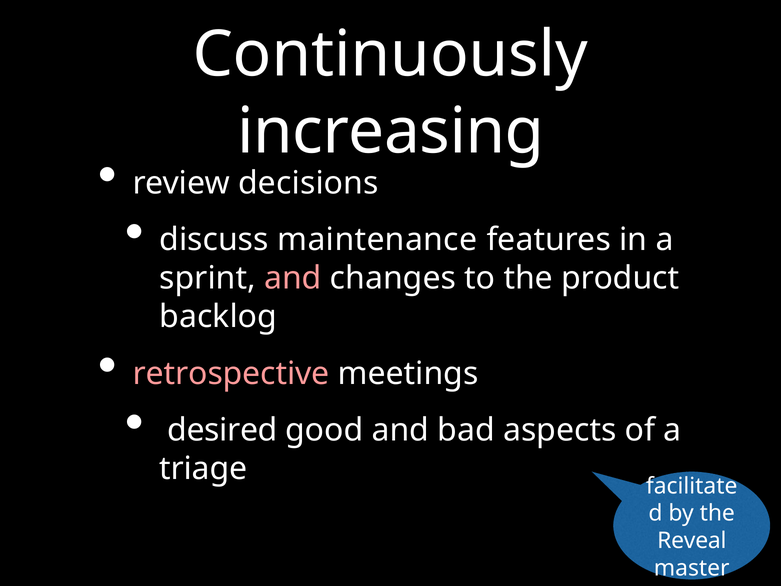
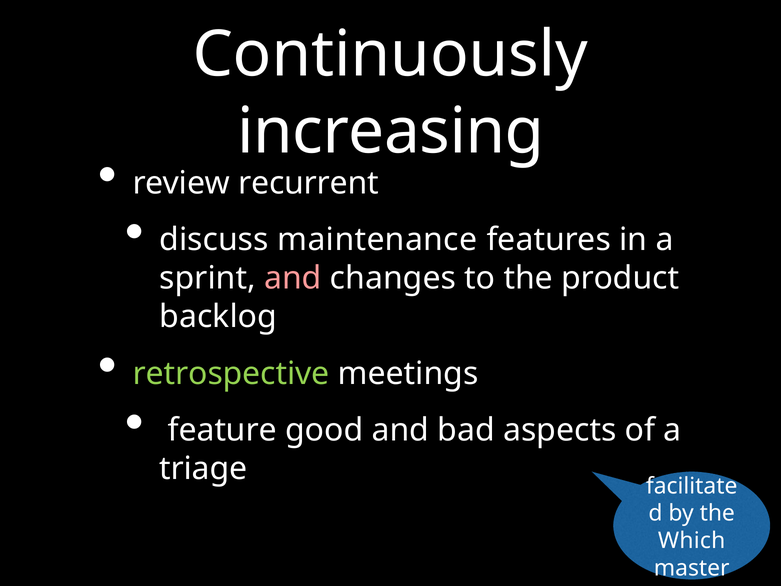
decisions: decisions -> recurrent (309, 183)
retrospective colour: pink -> light green (231, 373)
desired: desired -> feature (222, 430)
Reveal: Reveal -> Which (692, 541)
